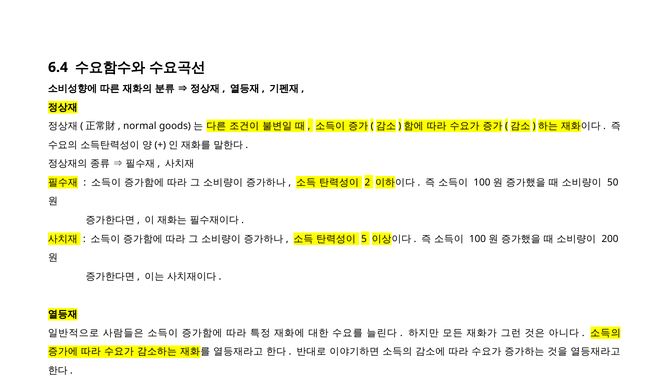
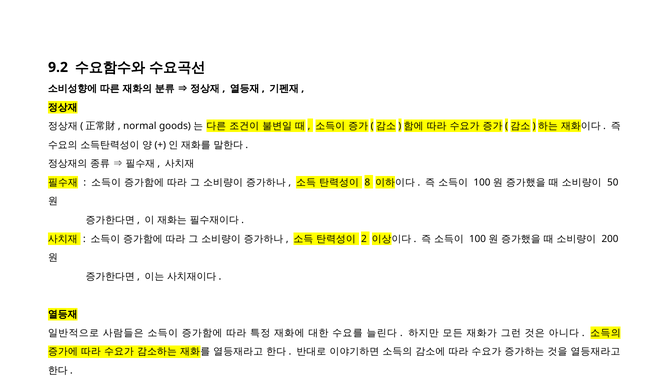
6.4: 6.4 -> 9.2 (58, 67)
2: 2 -> 8 (367, 182)
5: 5 -> 2 (364, 239)
